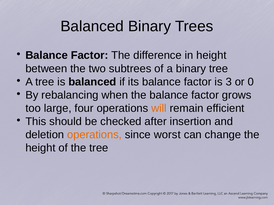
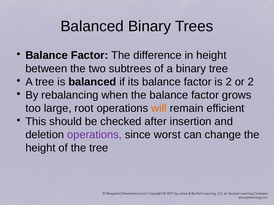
is 3: 3 -> 2 (229, 82)
or 0: 0 -> 2 (251, 82)
four: four -> root (84, 109)
operations colour: orange -> purple (95, 135)
